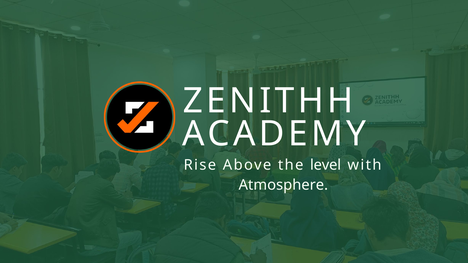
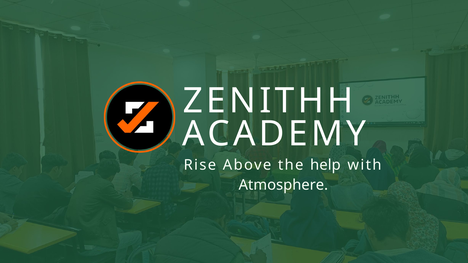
level: level -> help (325, 165)
